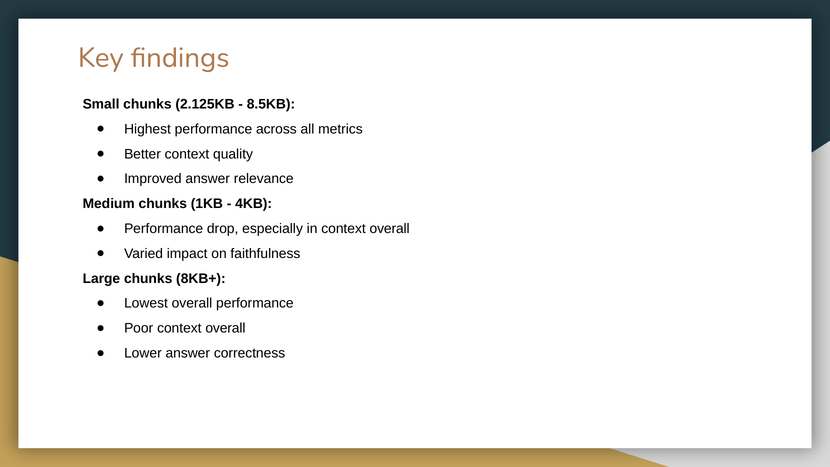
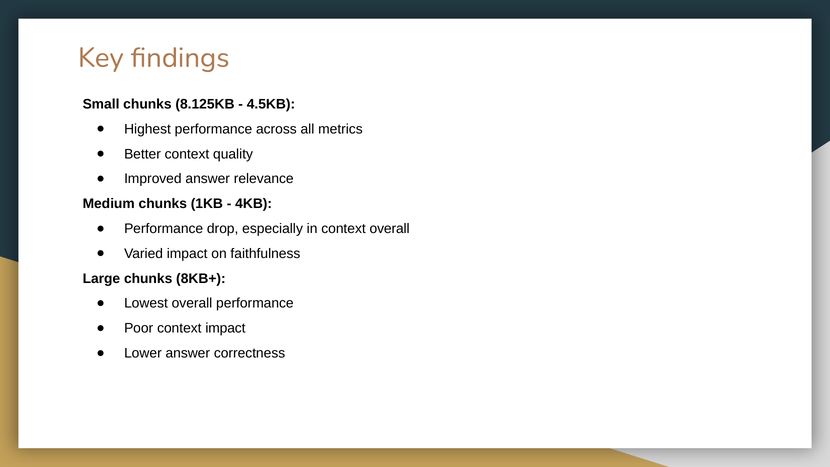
2.125KB: 2.125KB -> 8.125KB (205, 104)
8.5KB: 8.5KB -> 4.5KB (271, 104)
Poor context overall: overall -> impact (225, 328)
